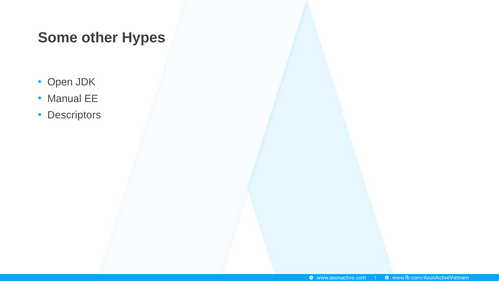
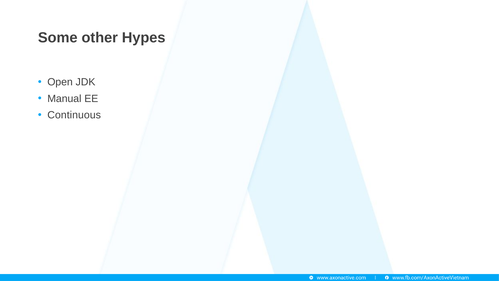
Descriptors: Descriptors -> Continuous (74, 115)
